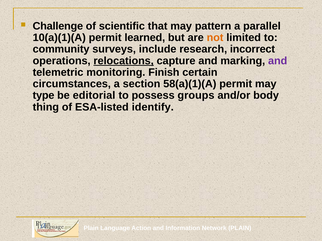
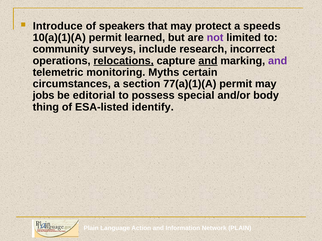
Challenge: Challenge -> Introduce (58, 26)
scientific: scientific -> speakers (122, 26)
pattern: pattern -> protect (213, 26)
parallel: parallel -> speeds (262, 26)
not colour: orange -> purple (215, 38)
and underline: none -> present (208, 61)
Finish: Finish -> Myths (164, 72)
58(a)(1)(A: 58(a)(1)(A -> 77(a)(1)(A (190, 84)
type: type -> jobs (44, 96)
groups: groups -> special (196, 96)
